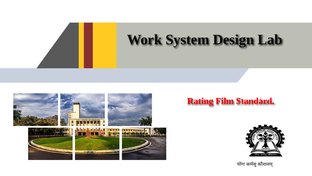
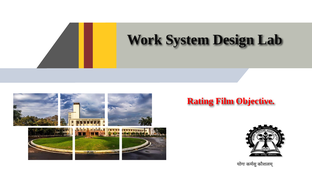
Standard: Standard -> Objective (255, 101)
